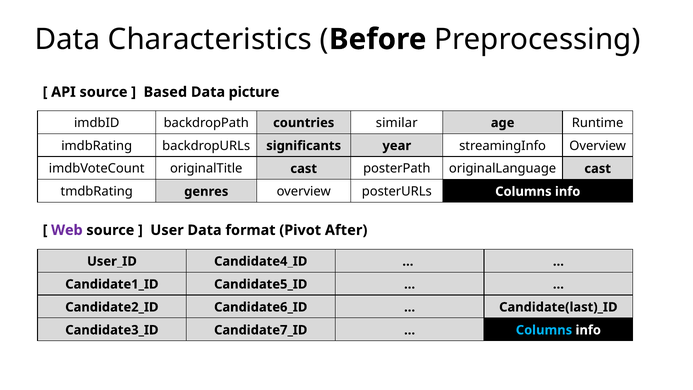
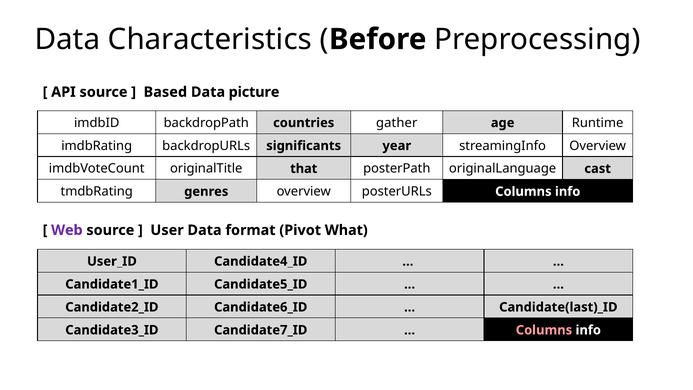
similar: similar -> gather (397, 123)
originalTitle cast: cast -> that (304, 169)
After: After -> What (346, 230)
Columns colour: light blue -> pink (544, 330)
